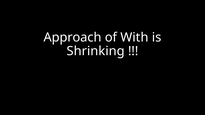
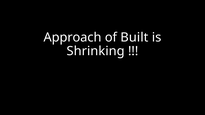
With: With -> Built (134, 37)
